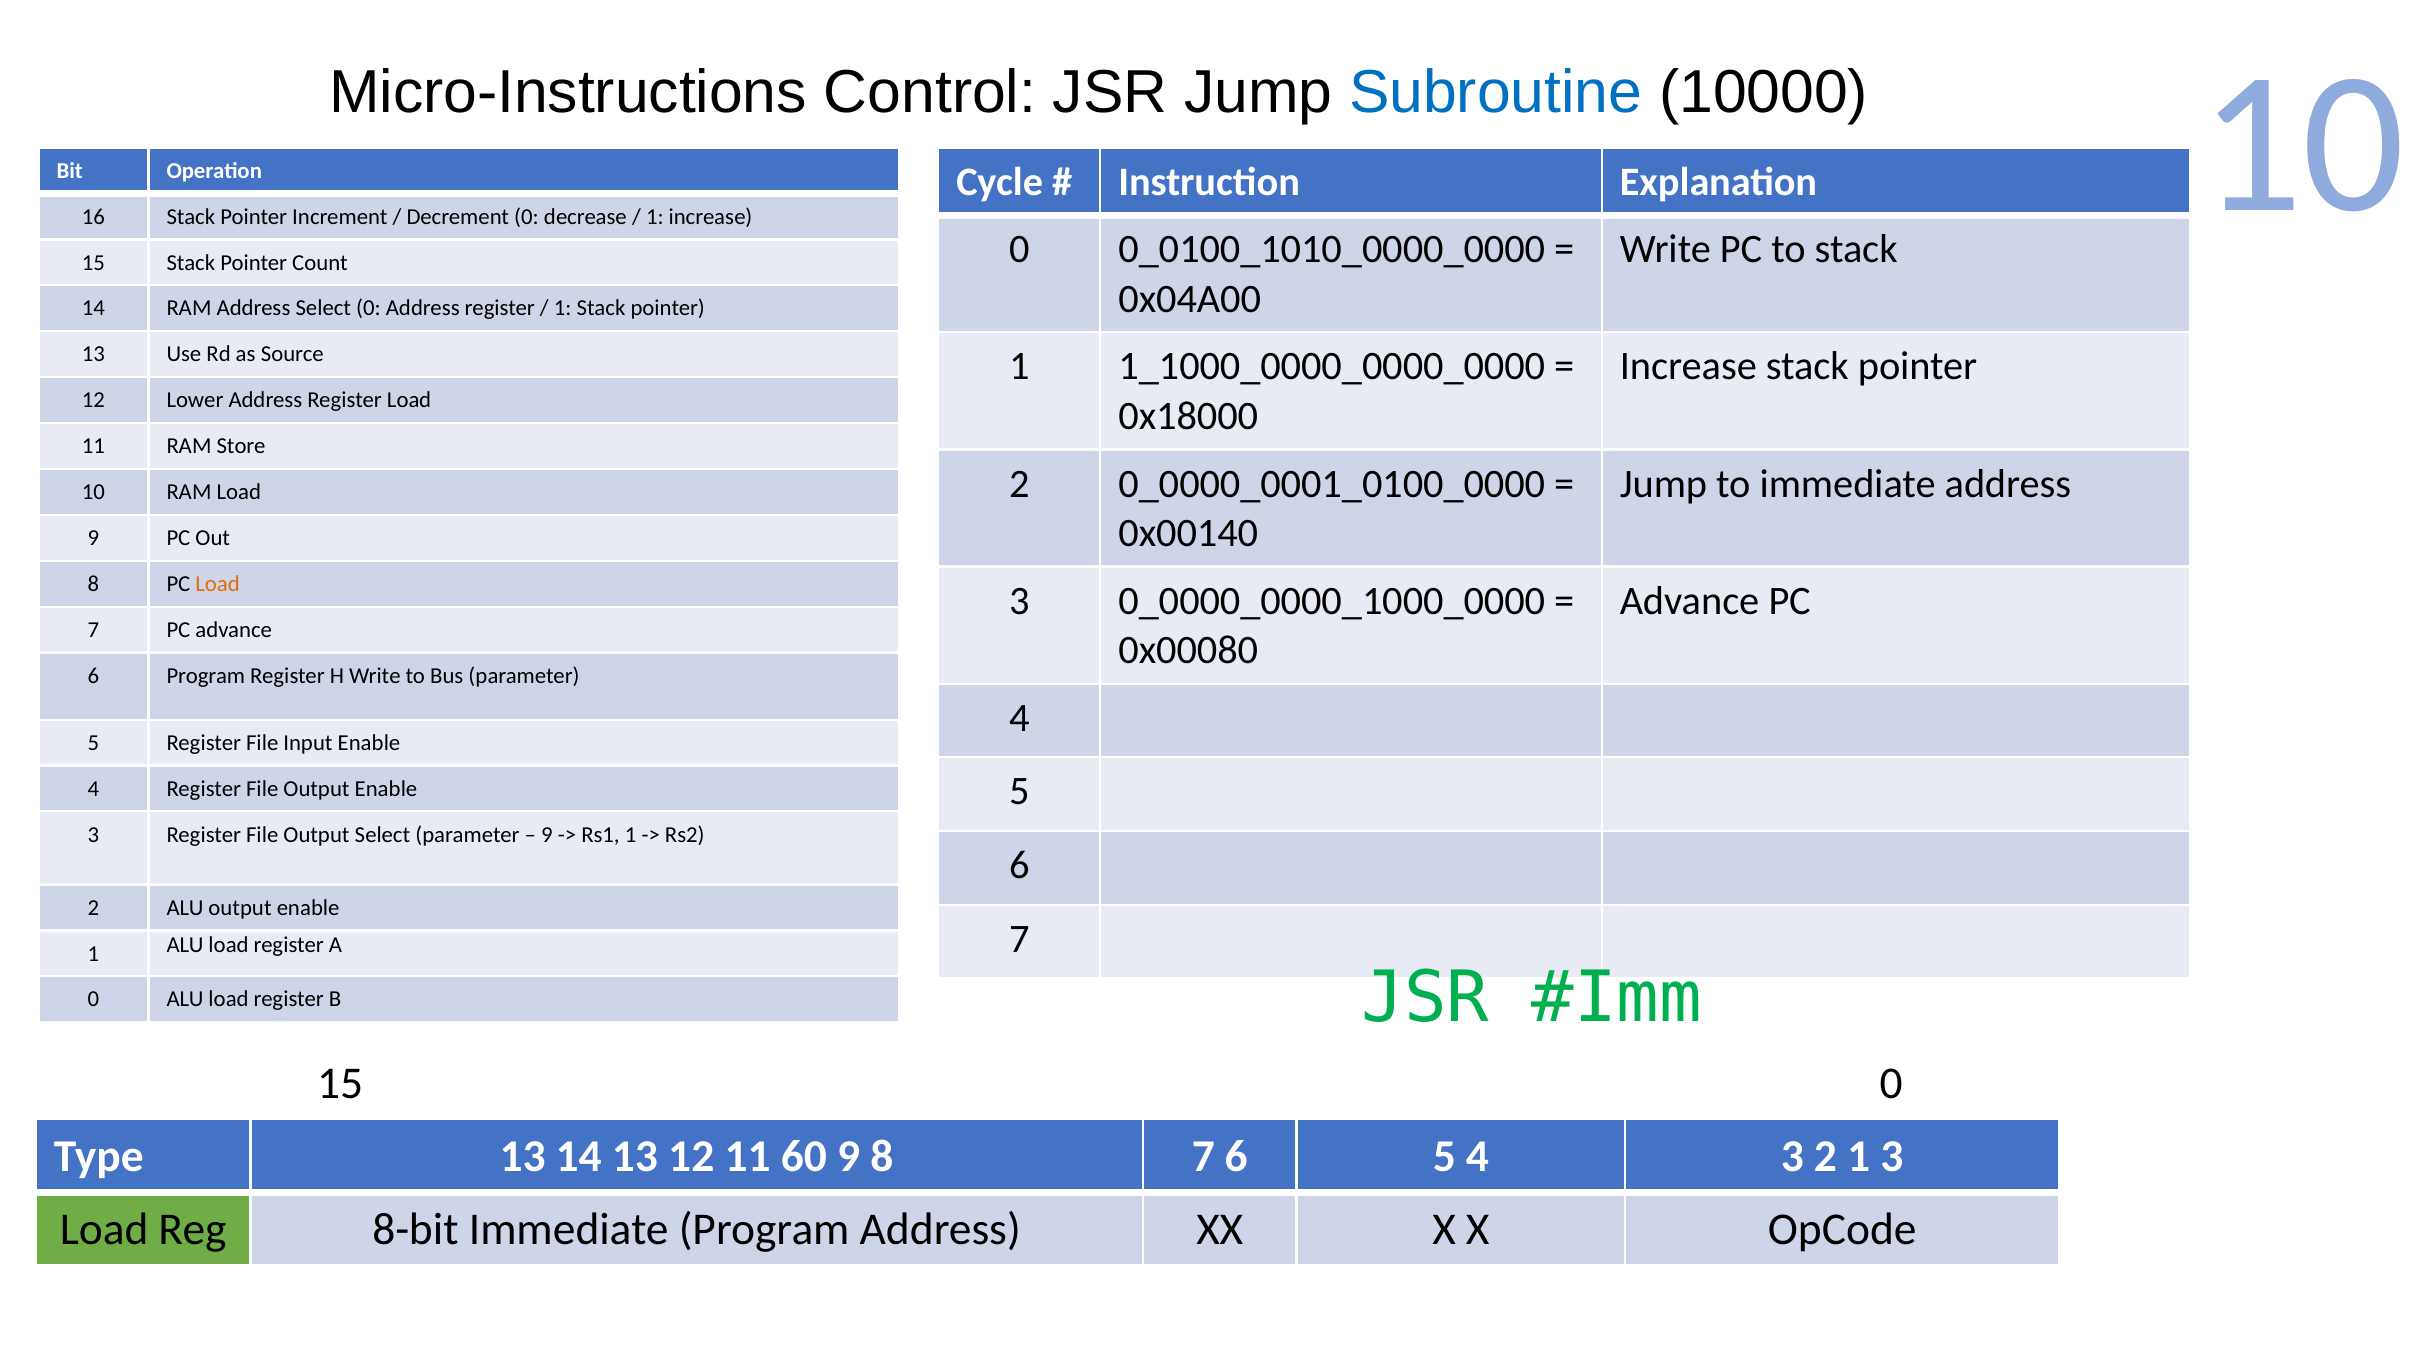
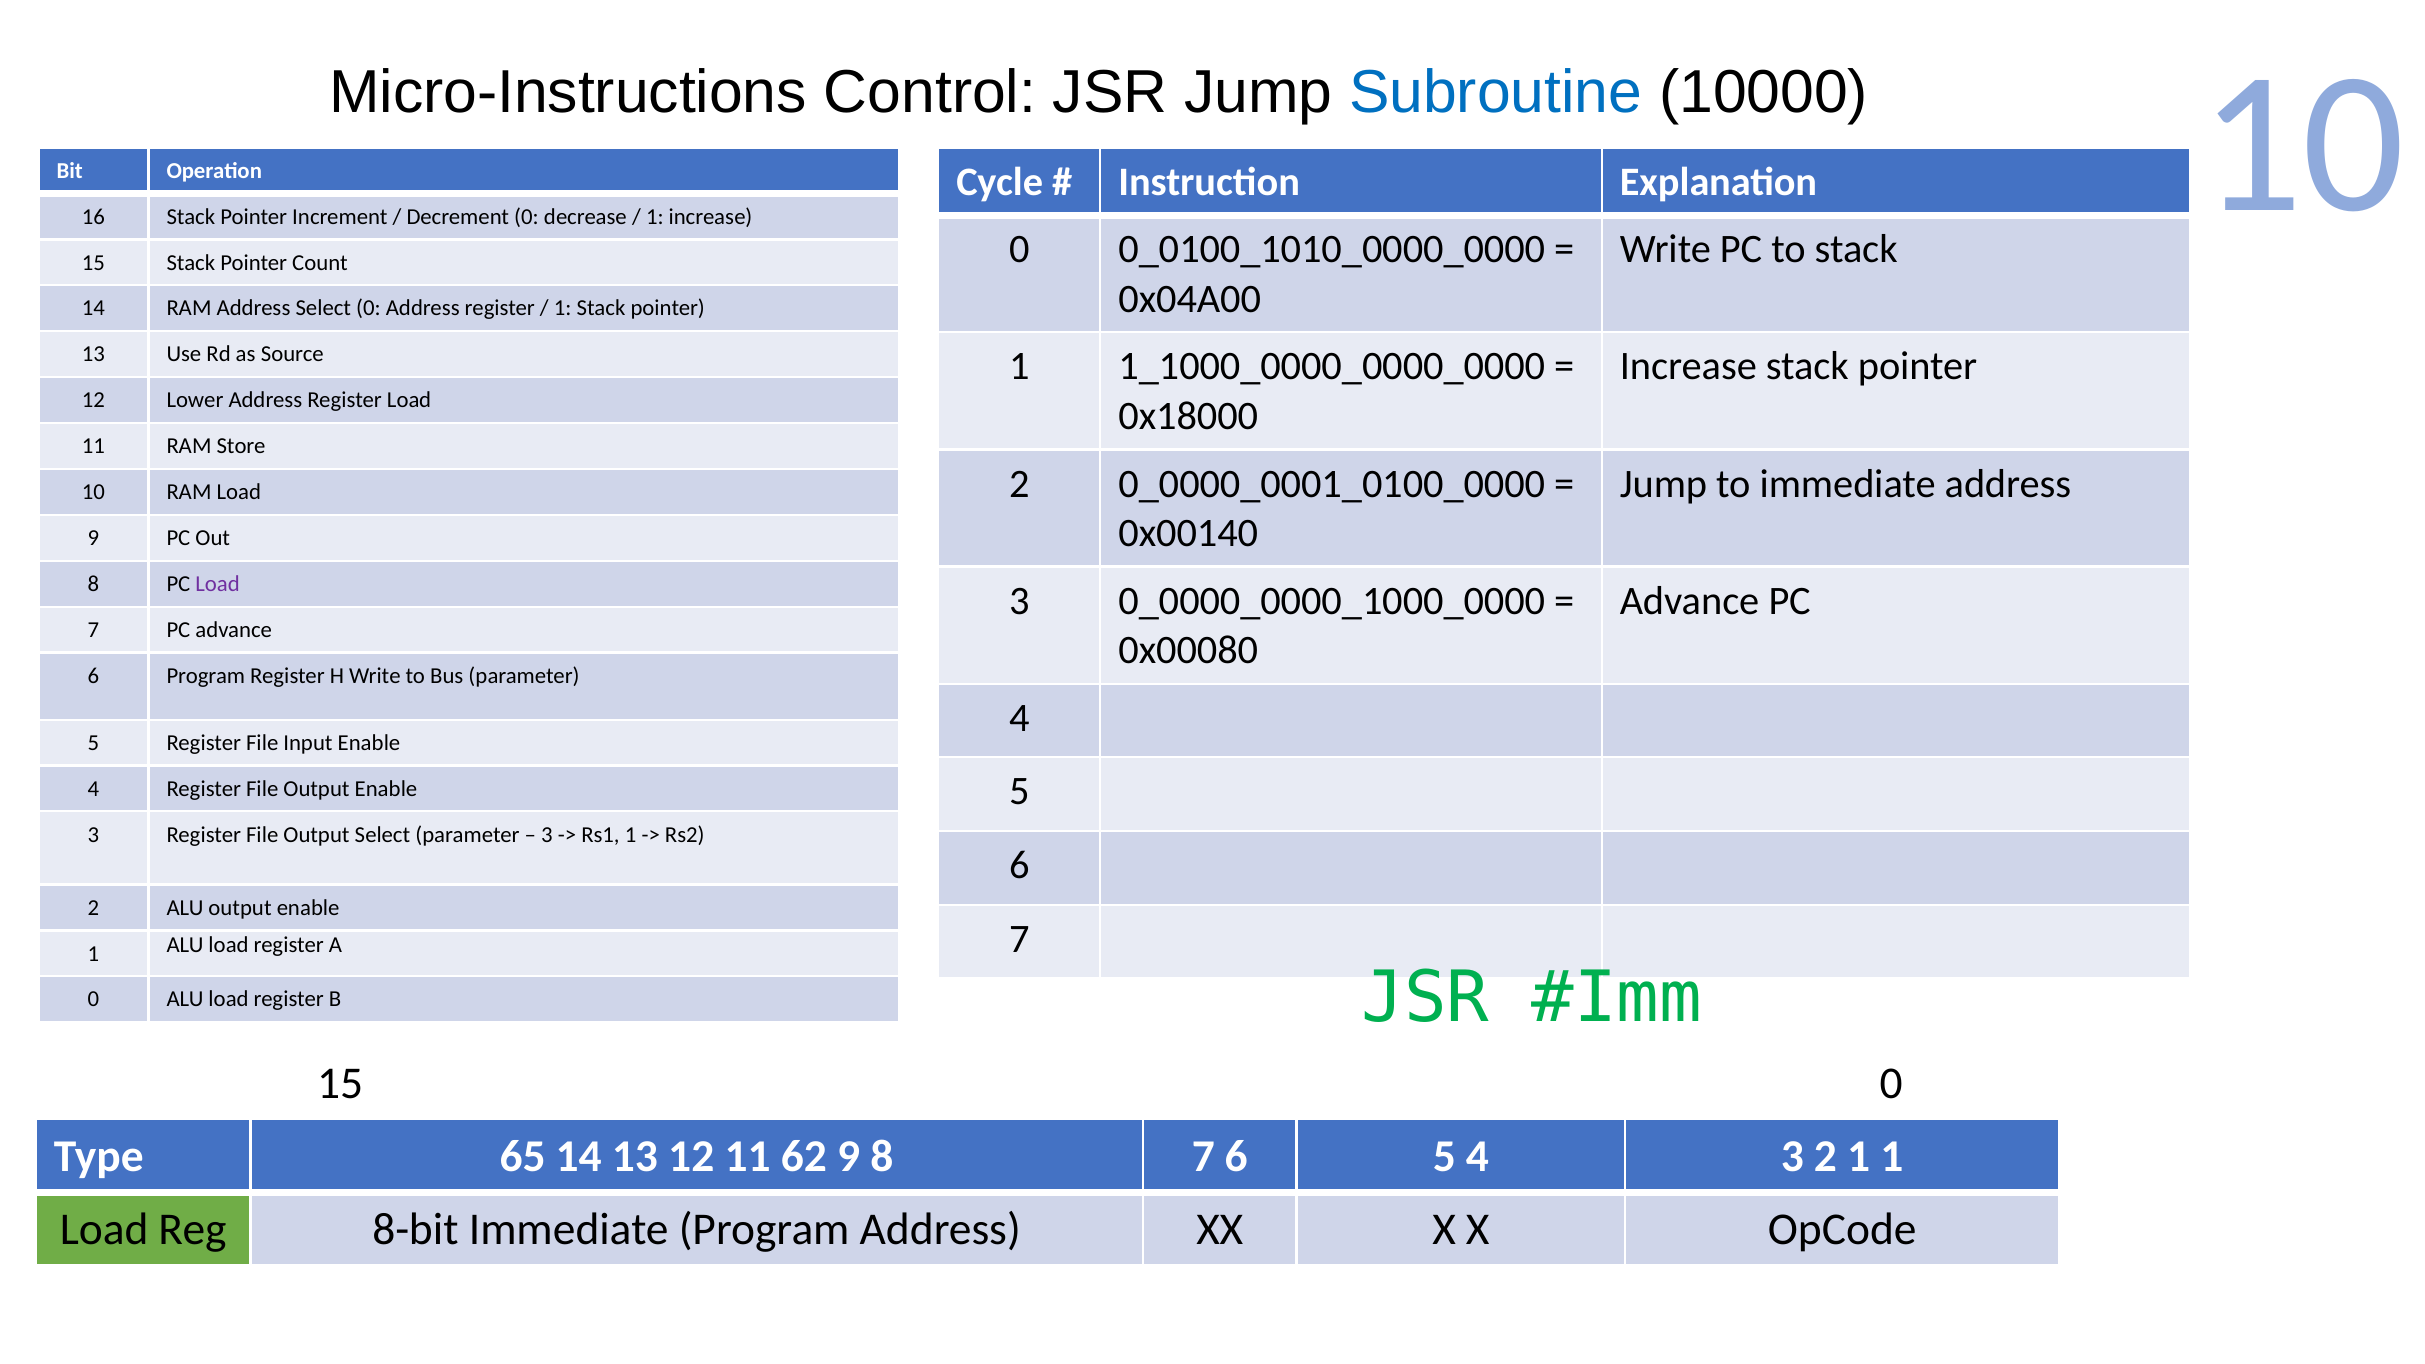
Load colour: orange -> purple (218, 584)
9: 9 -> 3 (547, 835)
Type 13: 13 -> 65 (523, 1156)
60: 60 -> 62 (804, 1156)
1 3: 3 -> 1 (1892, 1156)
